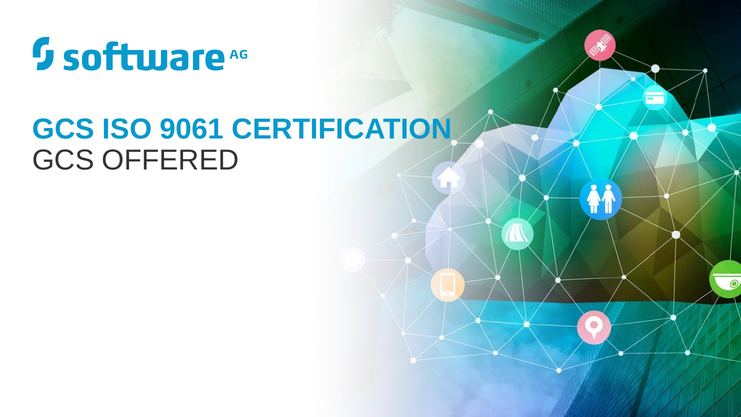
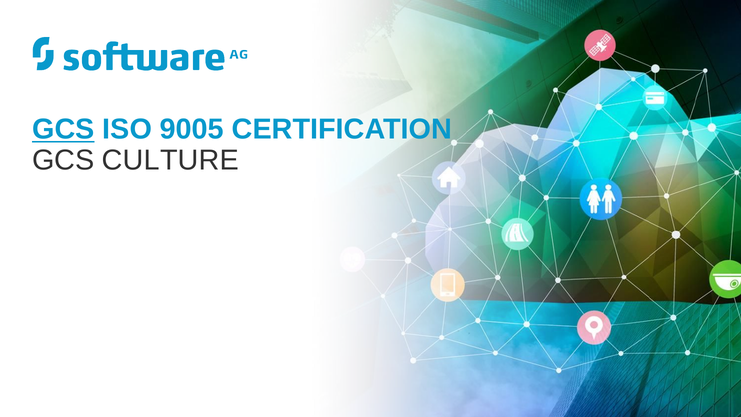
GCS underline: none -> present (63, 129)
9061: 9061 -> 9005 (192, 129)
OFFERED: OFFERED -> CULTURE (170, 160)
